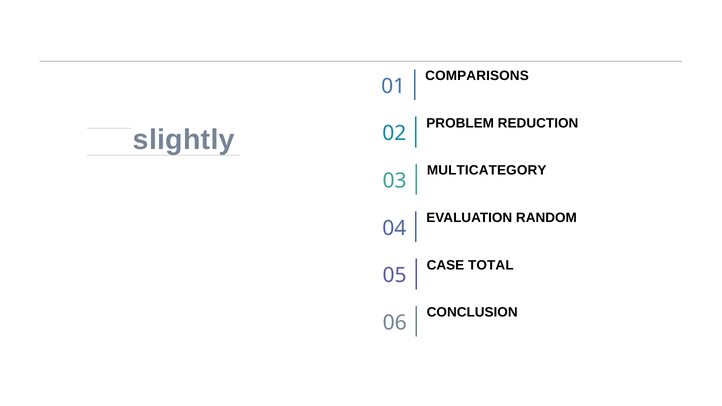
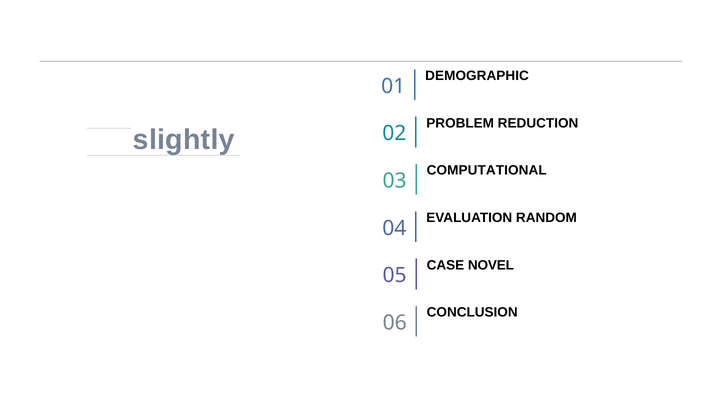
COMPARISONS: COMPARISONS -> DEMOGRAPHIC (477, 76)
MULTICATEGORY: MULTICATEGORY -> COMPUTATIONAL (487, 170)
TOTAL: TOTAL -> NOVEL (491, 265)
